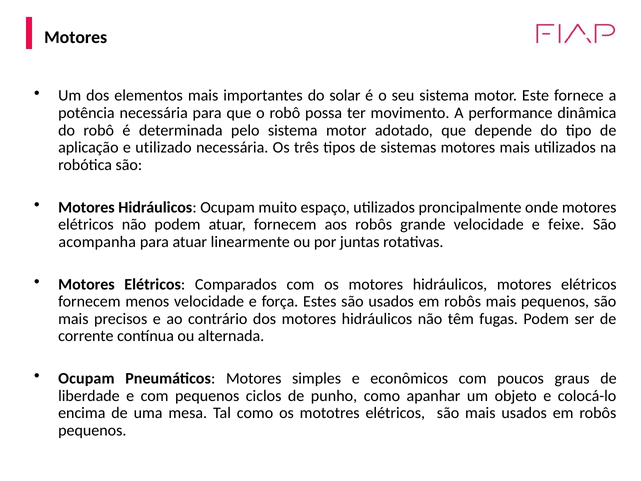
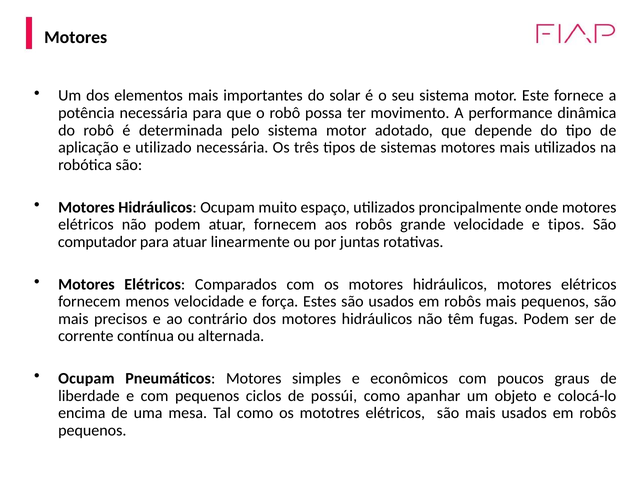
e feixe: feixe -> tipos (566, 224)
acompanha: acompanha -> computador (97, 242)
punho: punho -> possúi (334, 396)
